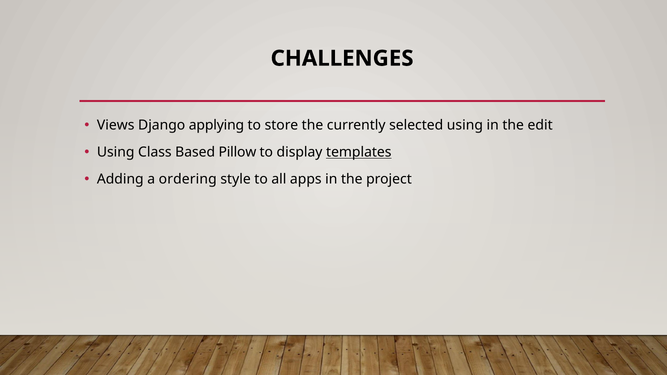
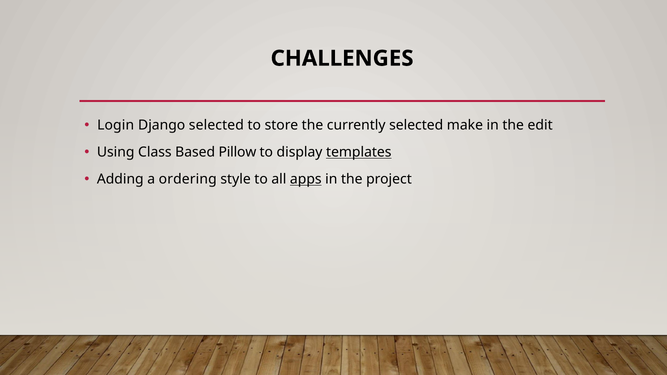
Views: Views -> Login (116, 125)
Django applying: applying -> selected (216, 125)
selected using: using -> make (465, 125)
apps underline: none -> present (306, 179)
